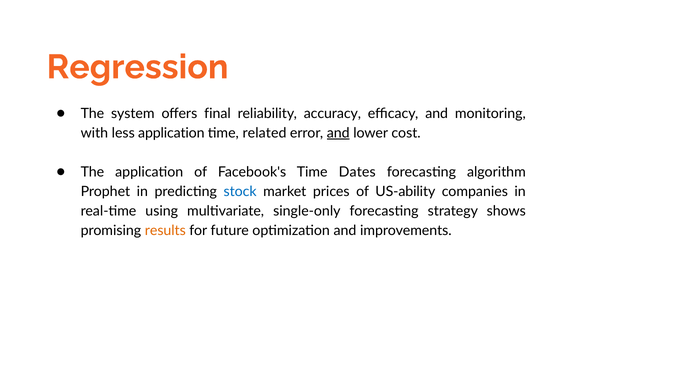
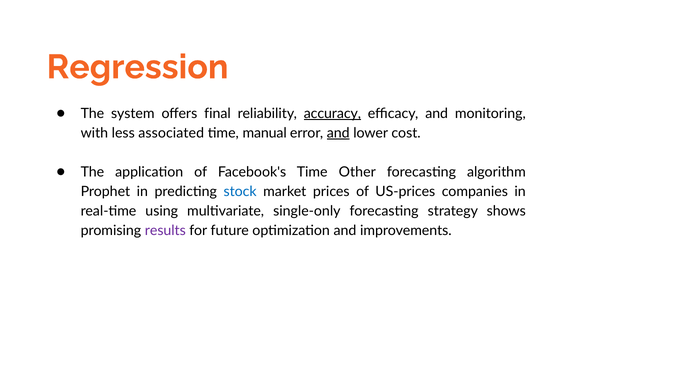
accuracy underline: none -> present (332, 114)
less application: application -> associated (171, 133)
related: related -> manual (265, 133)
Dates: Dates -> Other (357, 172)
US-ability: US-ability -> US-prices (405, 192)
results colour: orange -> purple (165, 231)
